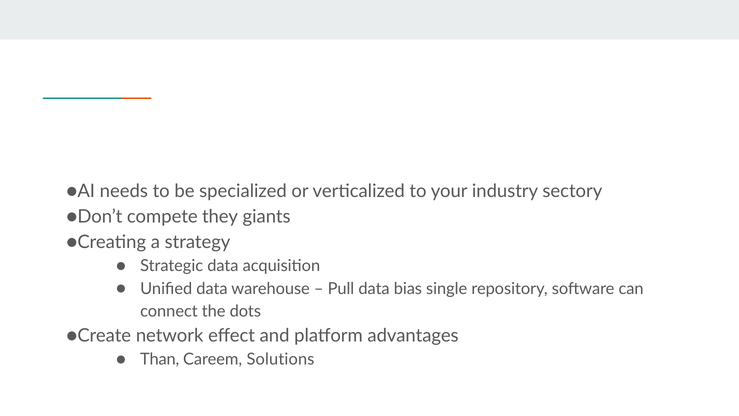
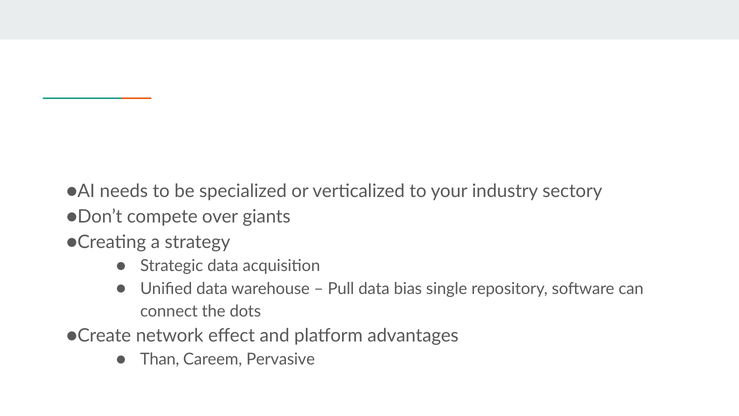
they: they -> over (220, 217)
Solutions: Solutions -> Pervasive (281, 359)
